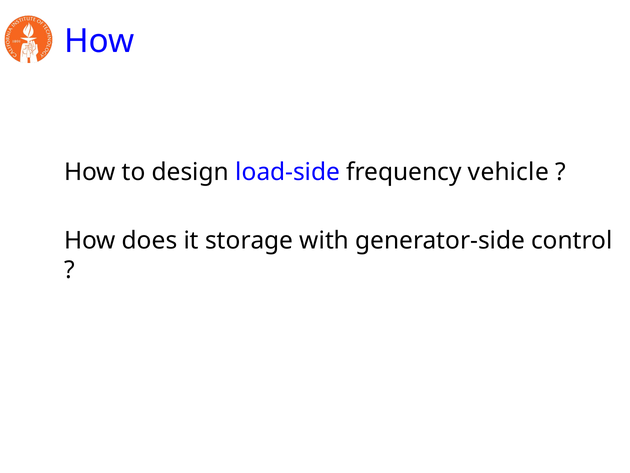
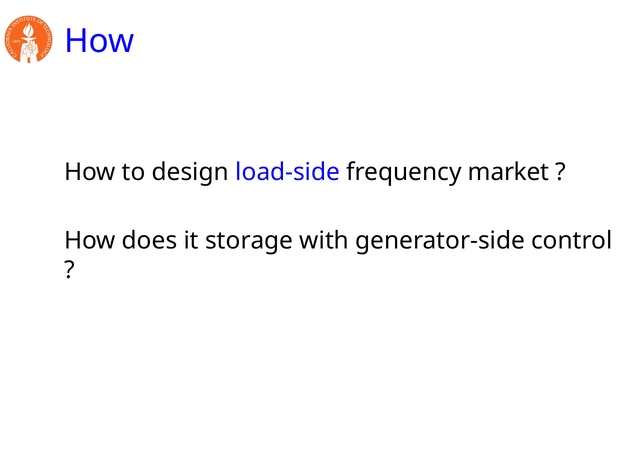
vehicle: vehicle -> market (509, 172)
